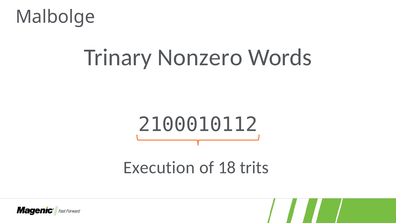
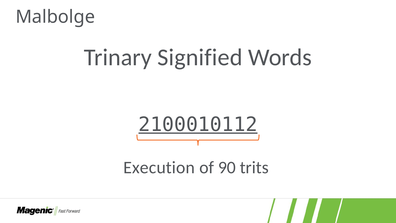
Nonzero: Nonzero -> Signified (200, 57)
2100010112 underline: none -> present (198, 124)
18: 18 -> 90 (227, 167)
